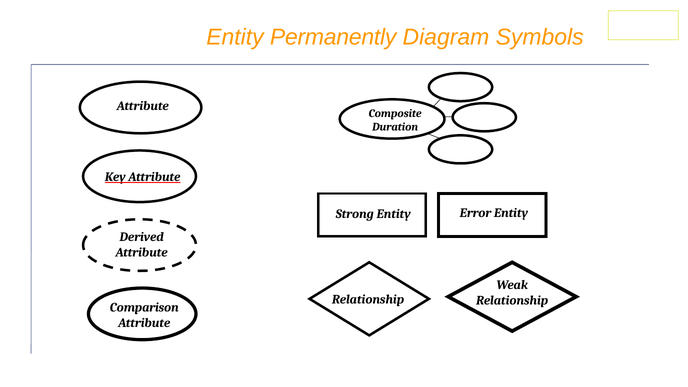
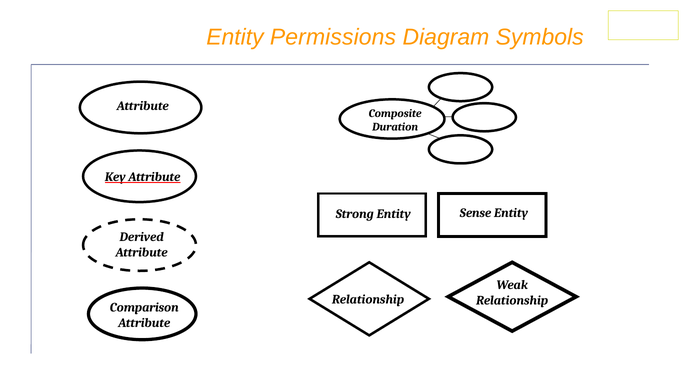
Permanently: Permanently -> Permissions (333, 37)
Error: Error -> Sense (475, 213)
